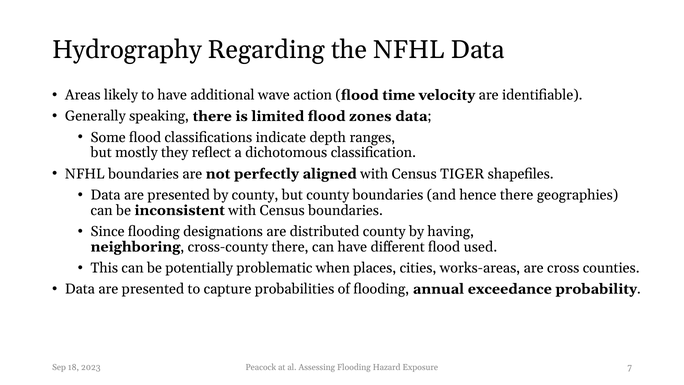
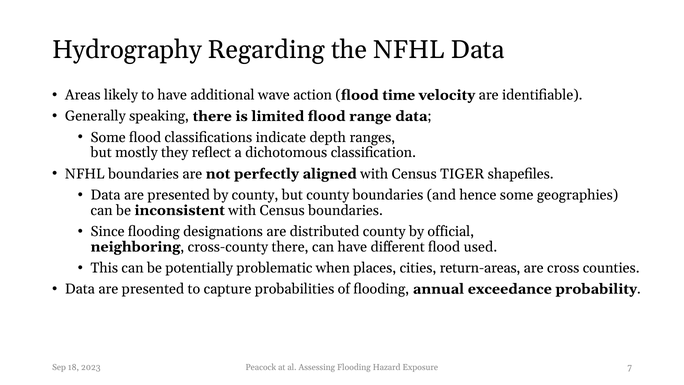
zones: zones -> range (370, 116)
hence there: there -> some (517, 195)
having: having -> official (451, 231)
works-areas: works-areas -> return-areas (480, 268)
